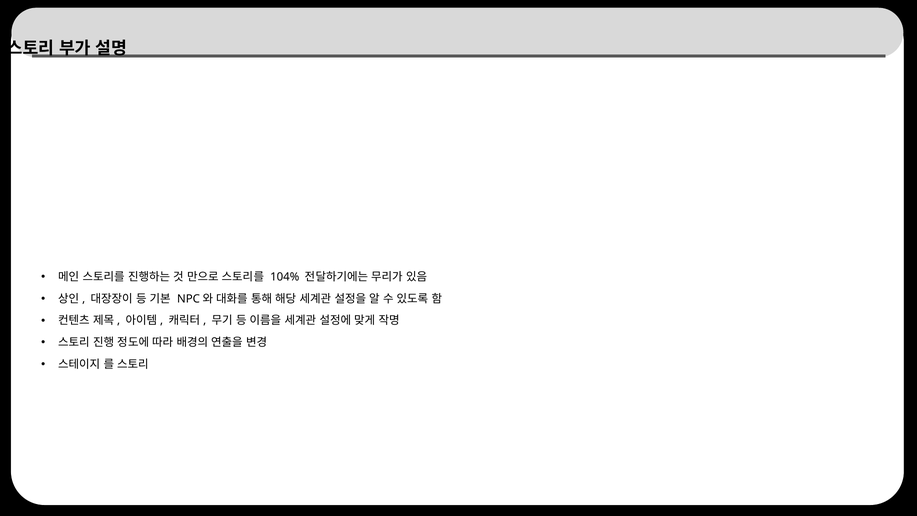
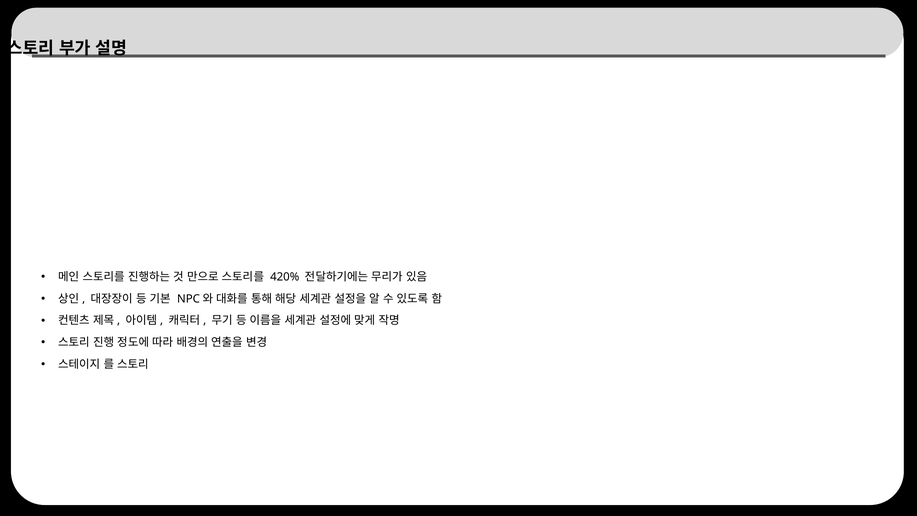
104%: 104% -> 420% (285, 277)
